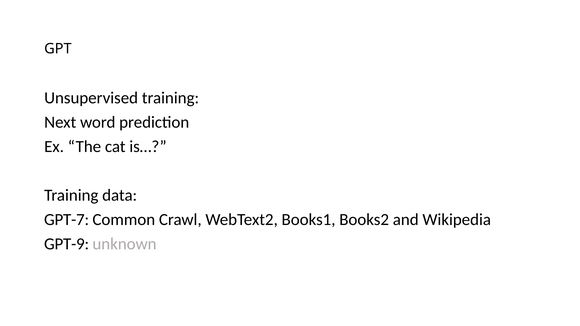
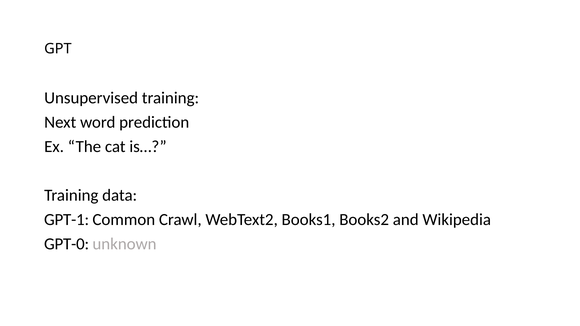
GPT-7: GPT-7 -> GPT-1 (67, 220)
GPT-9: GPT-9 -> GPT-0 (67, 244)
